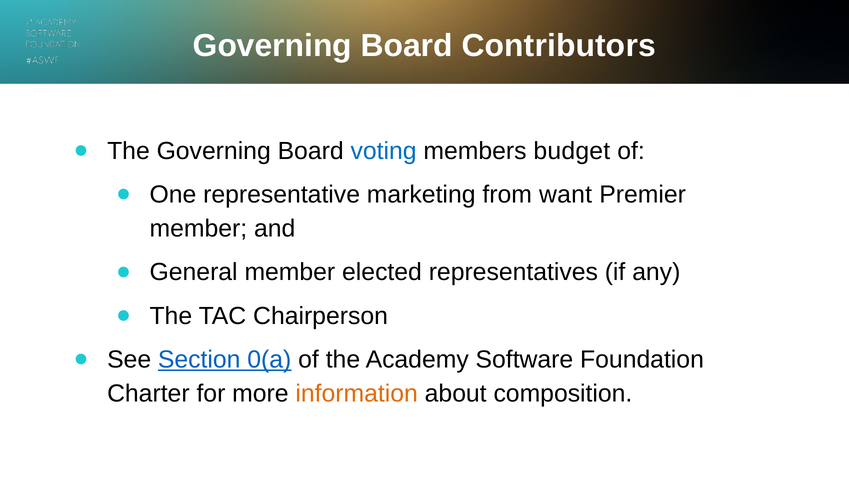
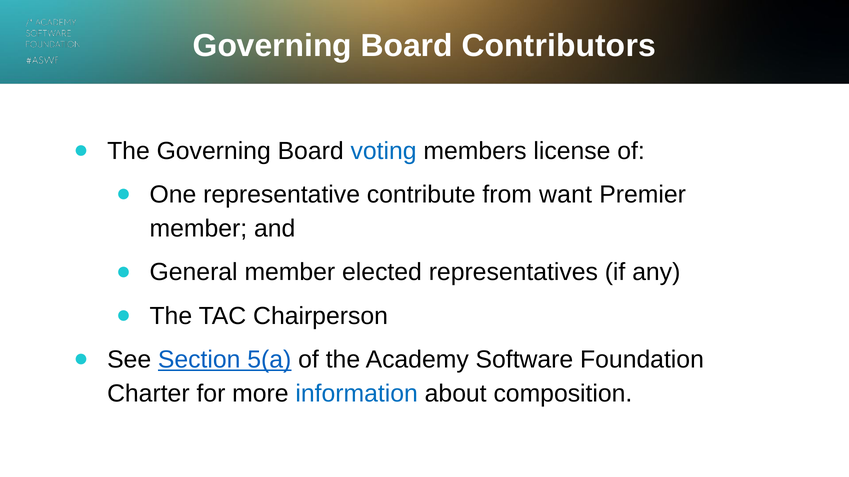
budget: budget -> license (572, 151)
marketing: marketing -> contribute (421, 195)
0(a: 0(a -> 5(a (269, 360)
information colour: orange -> blue (357, 394)
